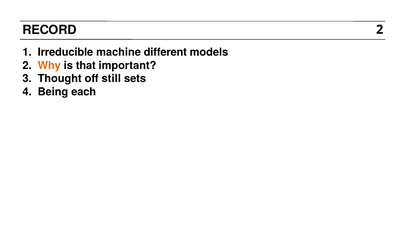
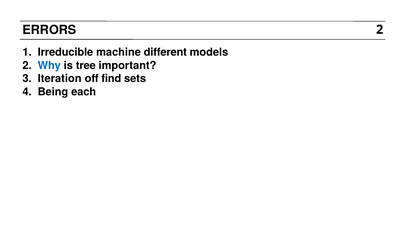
RECORD: RECORD -> ERRORS (49, 30)
Why colour: orange -> blue (49, 65)
that: that -> tree (86, 65)
Thought: Thought -> Iteration (60, 78)
still: still -> find (111, 78)
